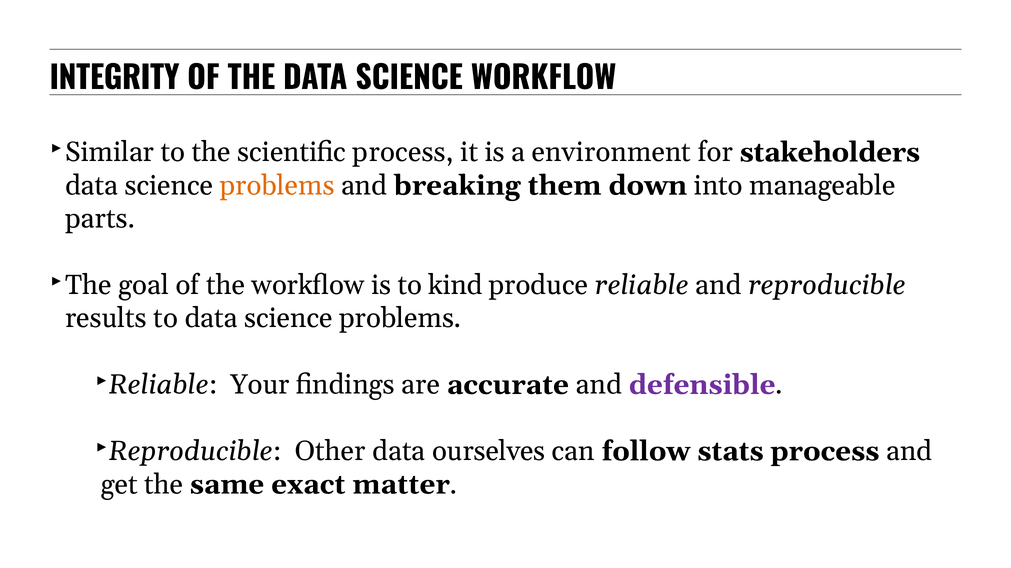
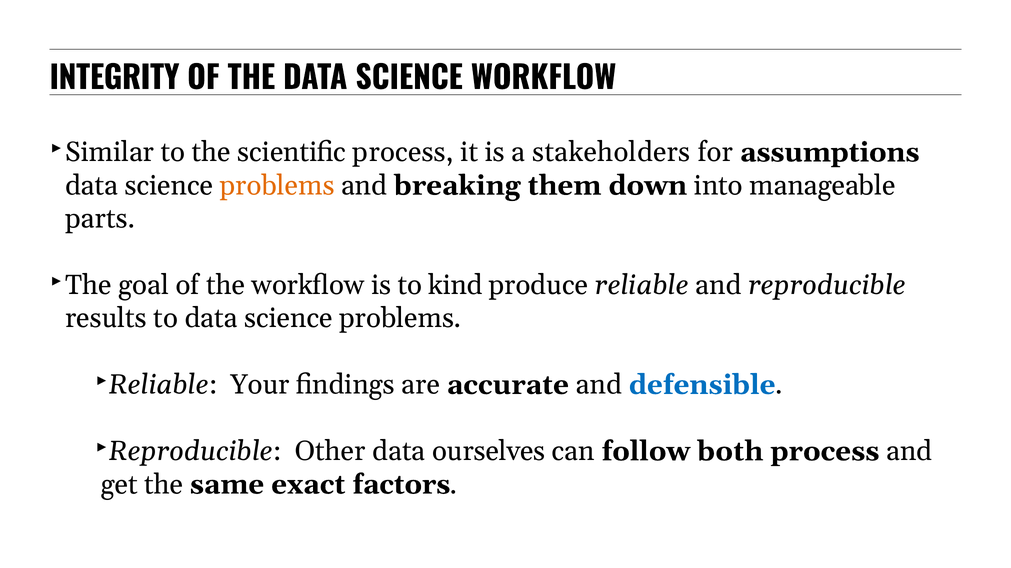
environment: environment -> stakeholders (611, 152)
stakeholders: stakeholders -> assumptions (830, 152)
defensible colour: purple -> blue (702, 385)
stats: stats -> both (730, 451)
matter: matter -> factors (401, 484)
